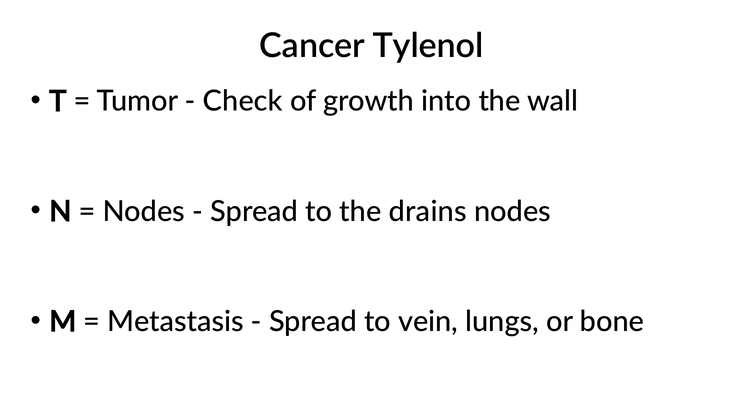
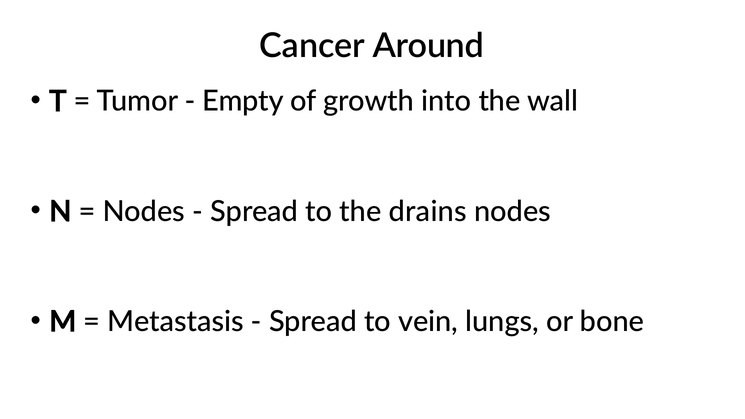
Tylenol: Tylenol -> Around (428, 46)
Check: Check -> Empty (243, 101)
